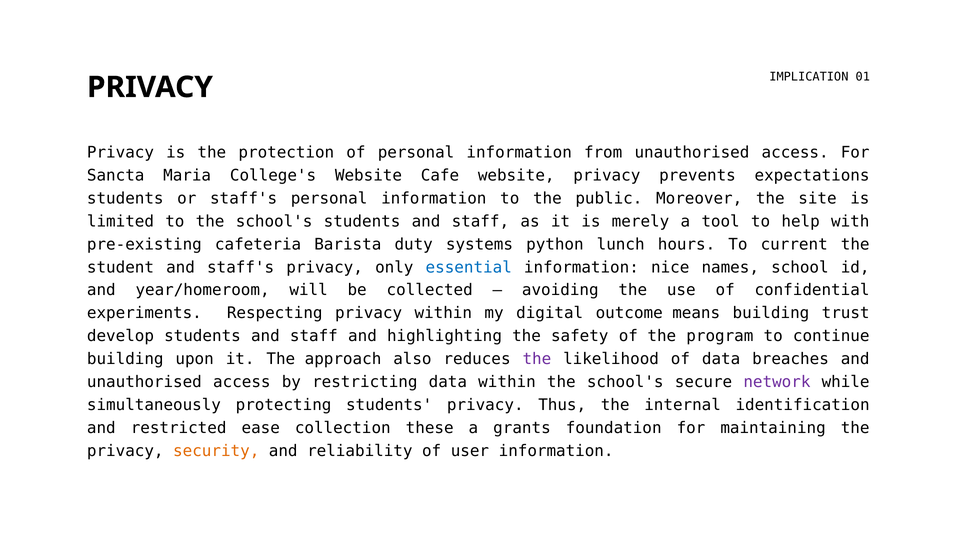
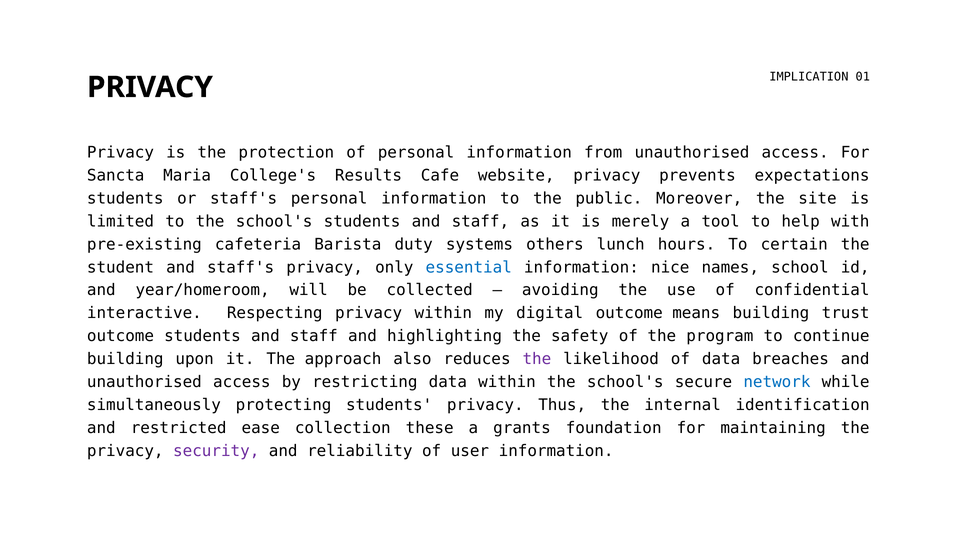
College's Website: Website -> Results (368, 176)
python: python -> others (555, 245)
current: current -> certain (794, 245)
experiments: experiments -> interactive (144, 313)
develop: develop -> outcome (120, 336)
network colour: purple -> blue (777, 382)
security colour: orange -> purple (216, 451)
